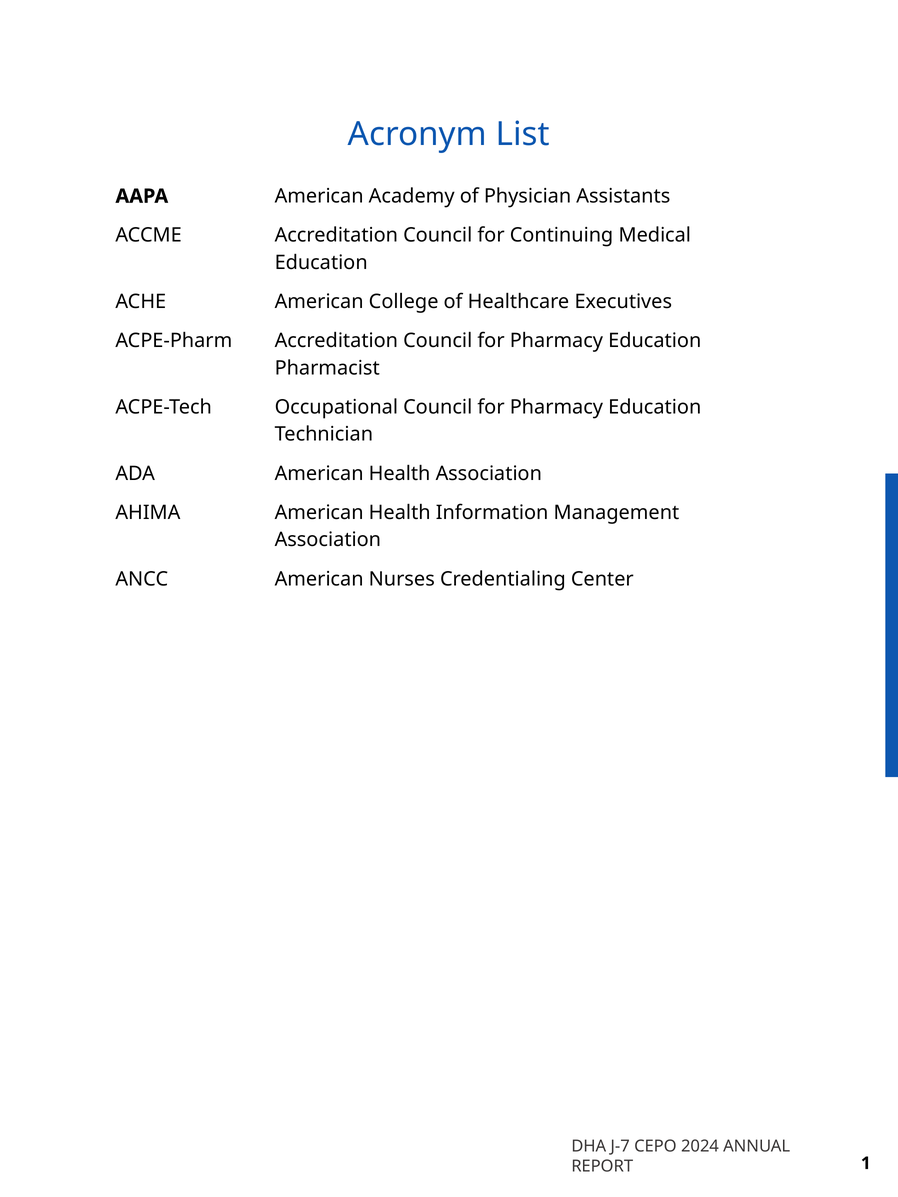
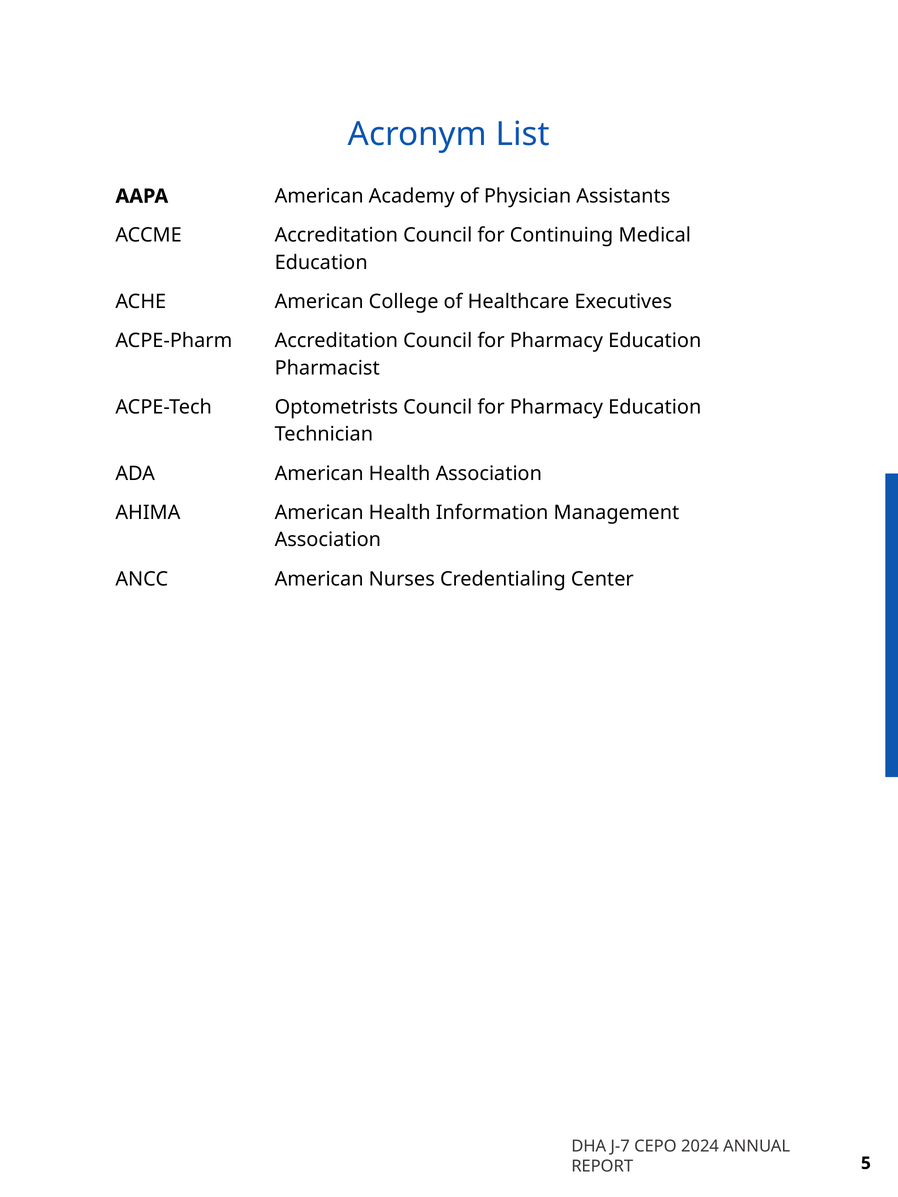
Occupational: Occupational -> Optometrists (336, 407)
1: 1 -> 5 (866, 1164)
